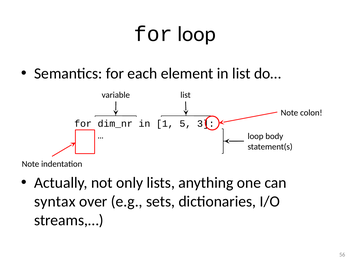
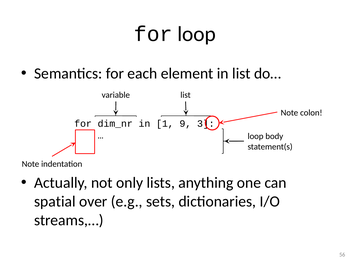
5: 5 -> 9 (185, 123)
syntax: syntax -> spatial (55, 201)
